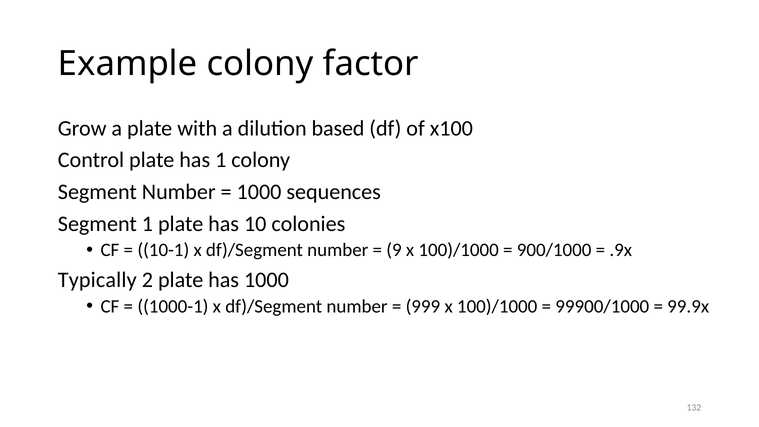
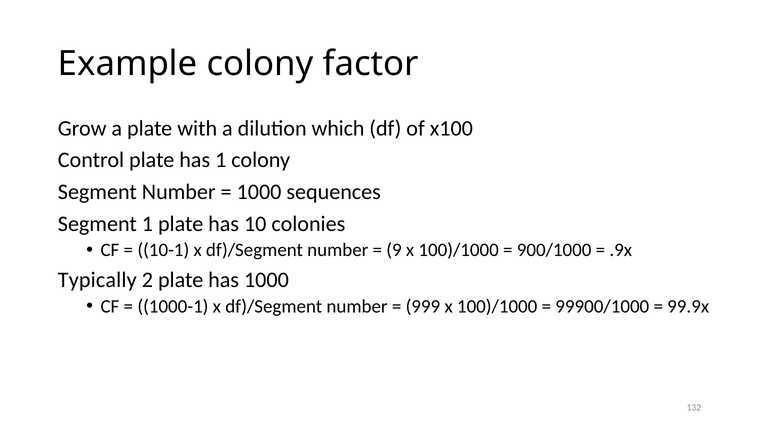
based: based -> which (338, 128)
